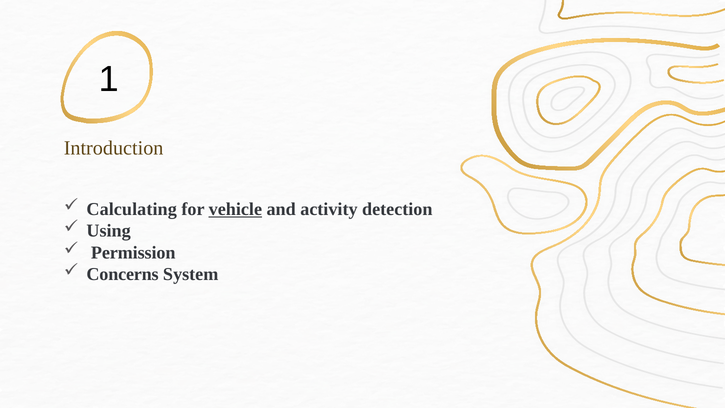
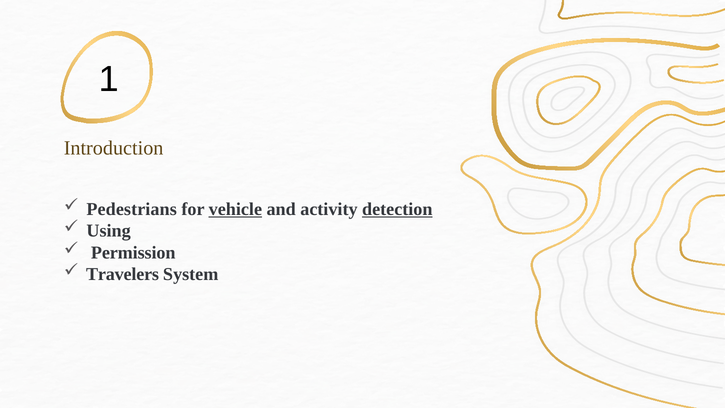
Calculating: Calculating -> Pedestrians (132, 209)
detection underline: none -> present (397, 209)
Concerns: Concerns -> Travelers (123, 274)
